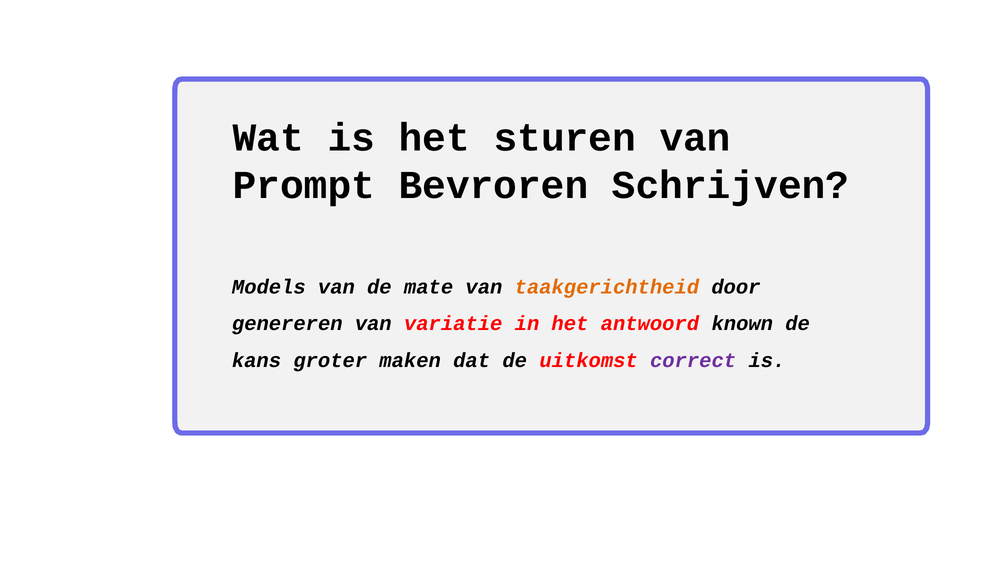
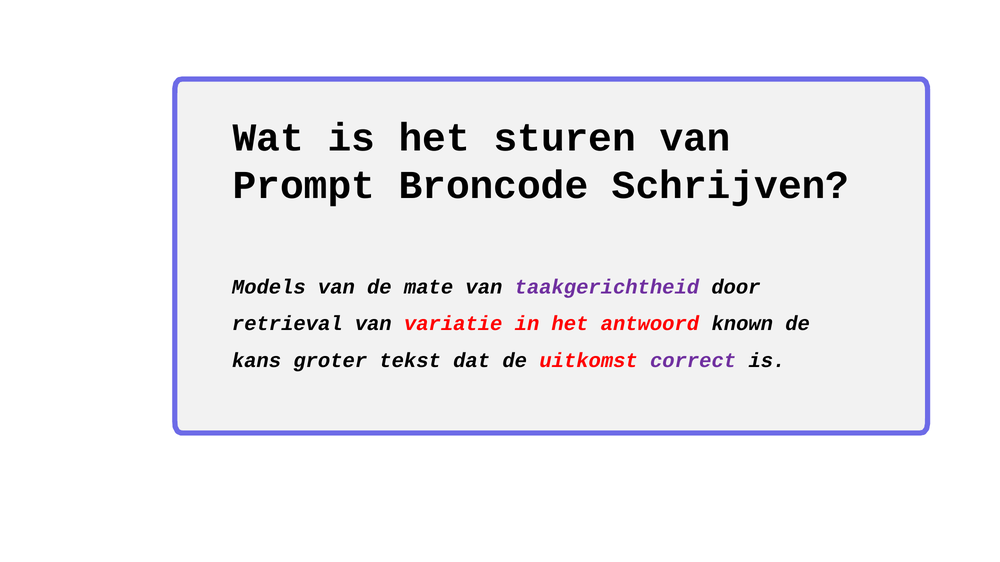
Bevroren: Bevroren -> Broncode (493, 185)
taakgerichtheid colour: orange -> purple (607, 287)
genereren: genereren -> retrieval (287, 324)
maken: maken -> tekst (410, 361)
